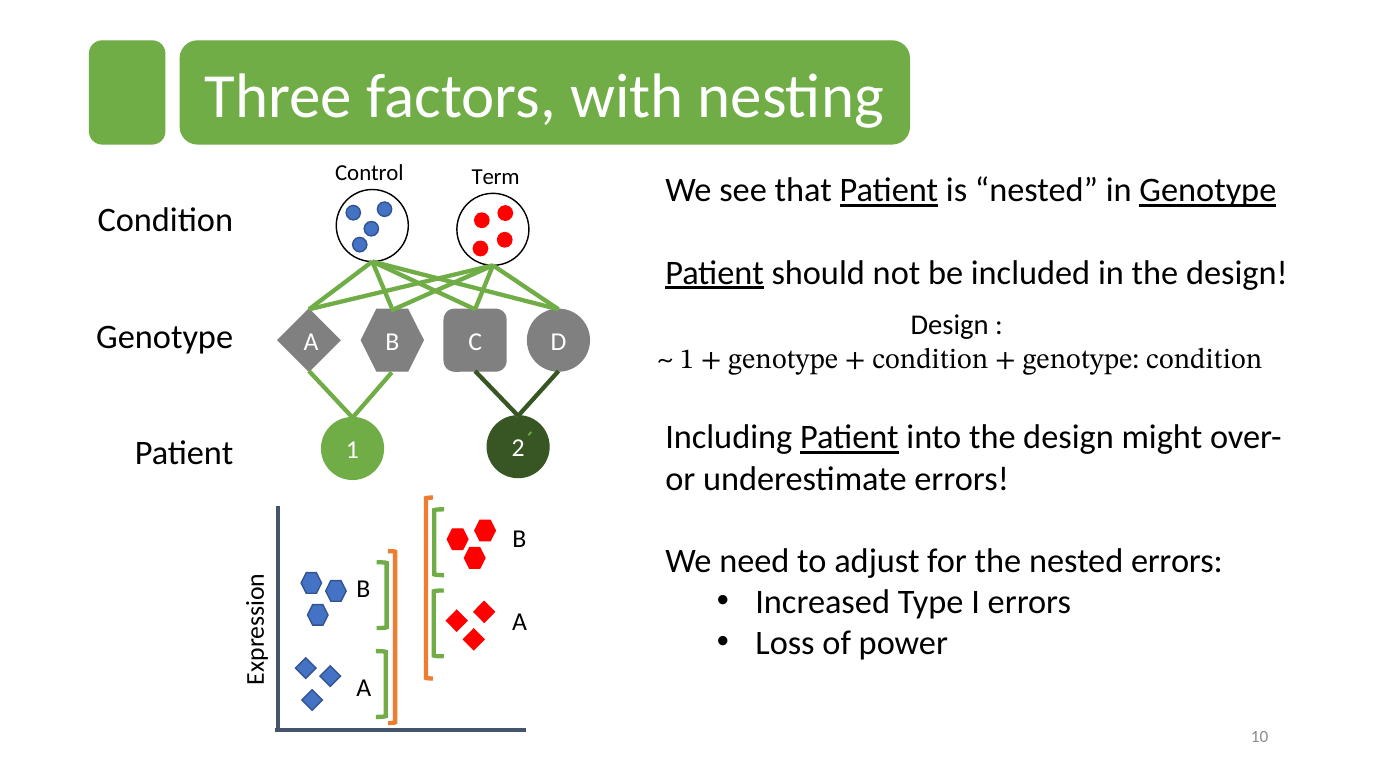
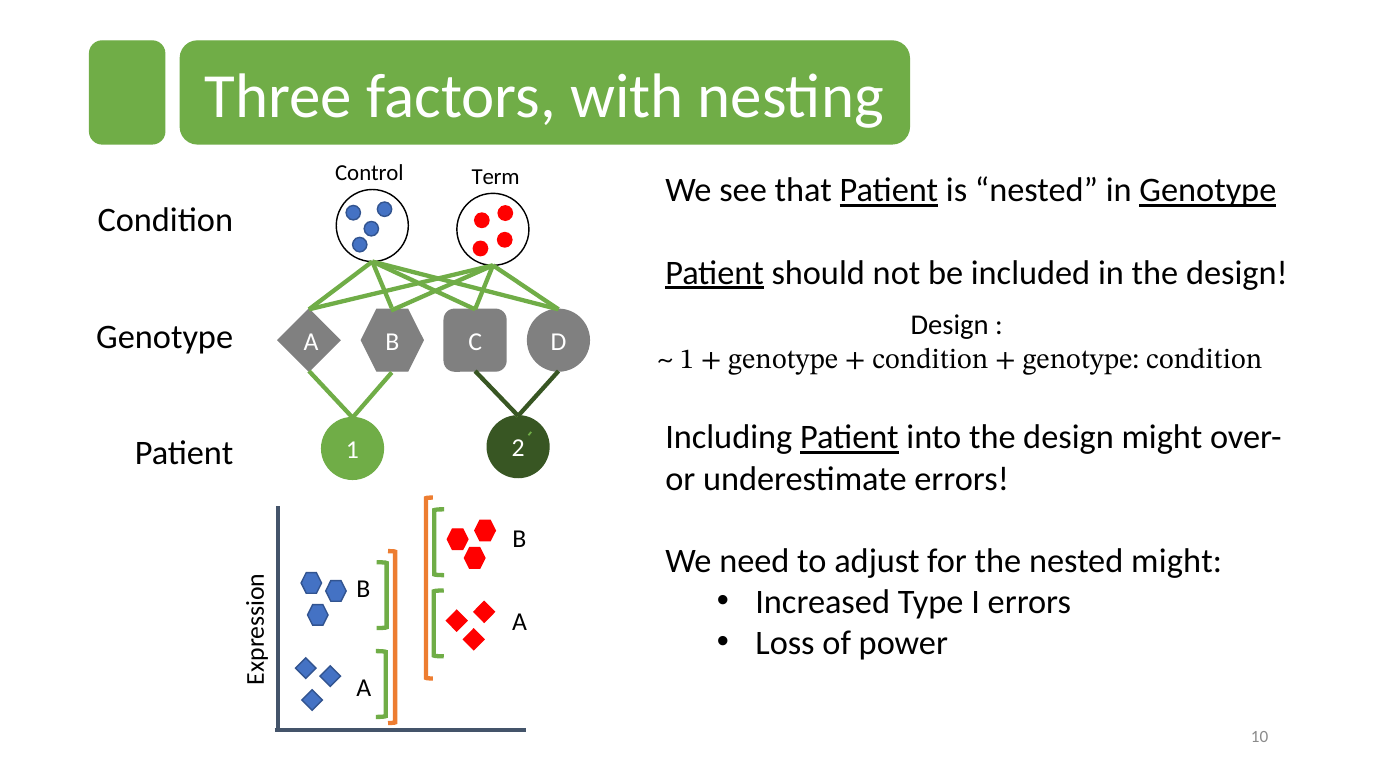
nested errors: errors -> might (1177, 561)
